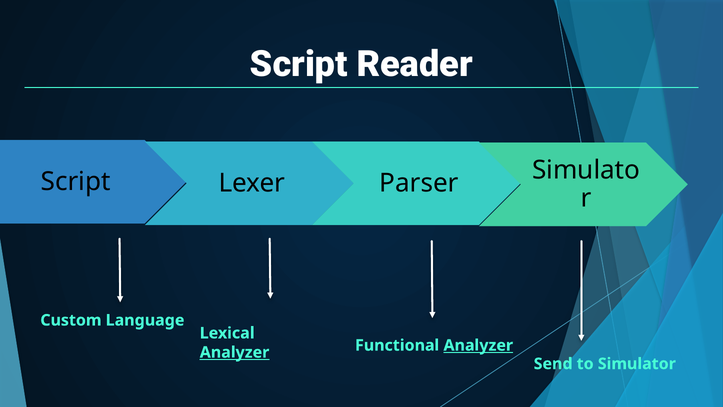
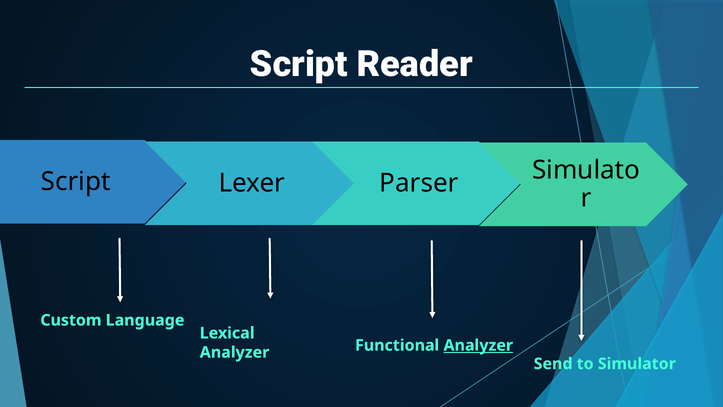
Analyzer underline: present -> none (235, 352)
